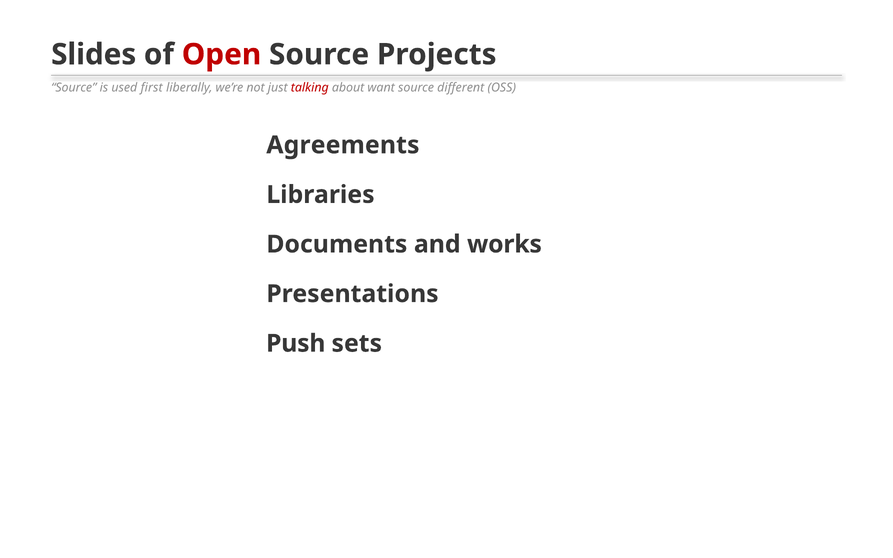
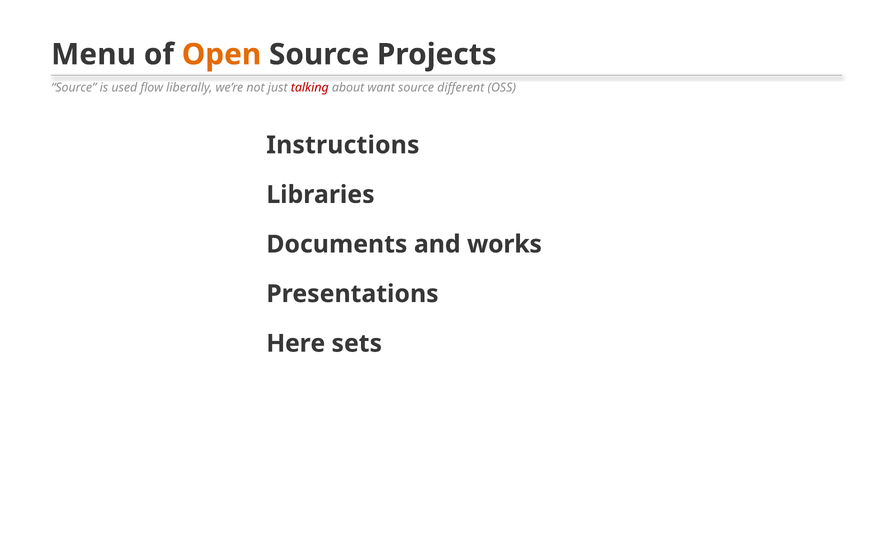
Slides: Slides -> Menu (94, 55)
Open colour: red -> orange (221, 55)
first: first -> flow (152, 87)
Agreements: Agreements -> Instructions (343, 145)
Push: Push -> Here (296, 344)
